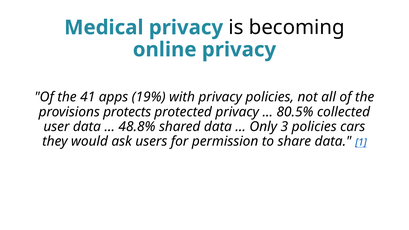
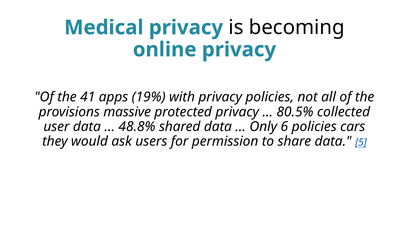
protects: protects -> massive (127, 112)
3: 3 -> 6 (284, 127)
1: 1 -> 5 (361, 142)
